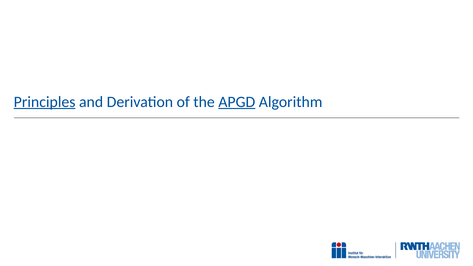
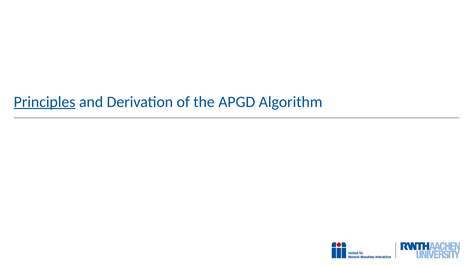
APGD underline: present -> none (237, 102)
